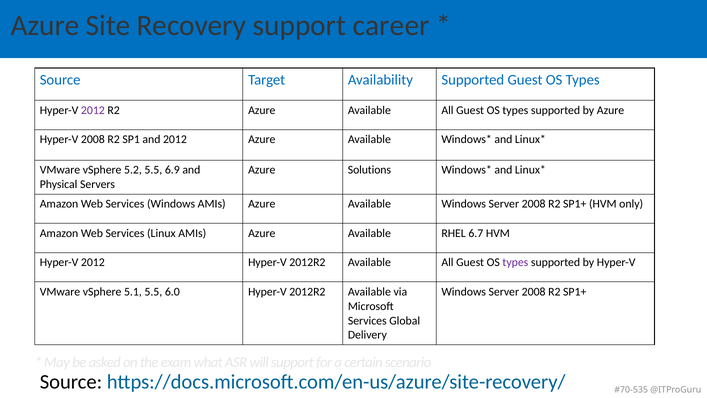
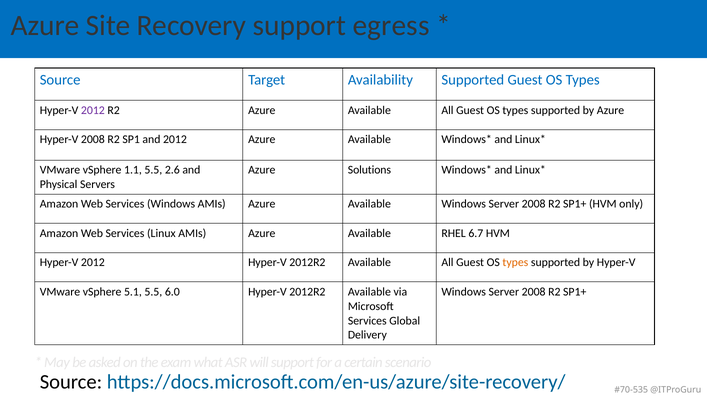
career: career -> egress (391, 25)
5.2: 5.2 -> 1.1 (133, 170)
6.9: 6.9 -> 2.6 (172, 170)
types colour: purple -> orange (515, 262)
